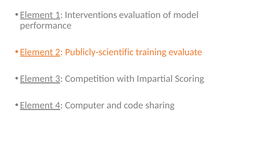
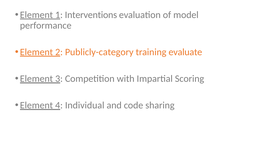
Publicly-scientific: Publicly-scientific -> Publicly-category (99, 52)
Computer: Computer -> Individual (85, 106)
